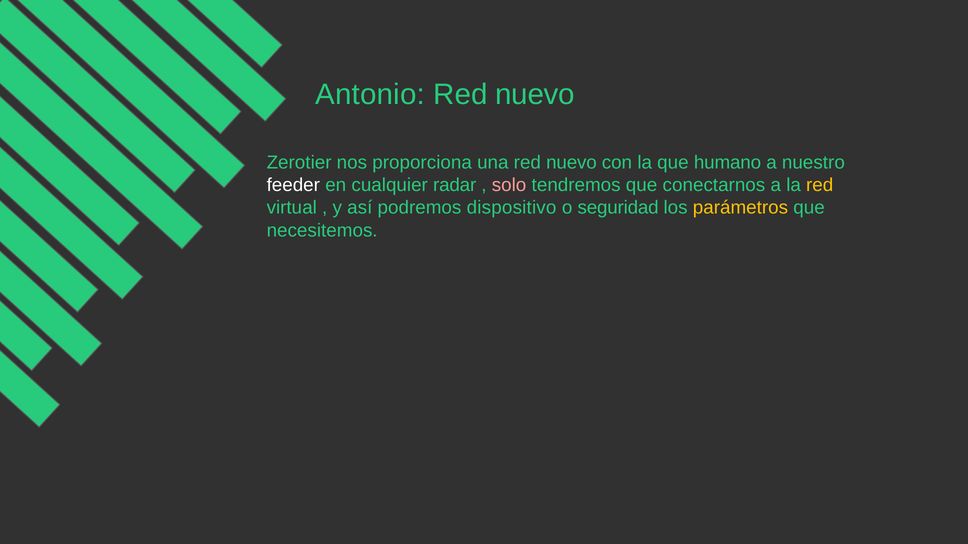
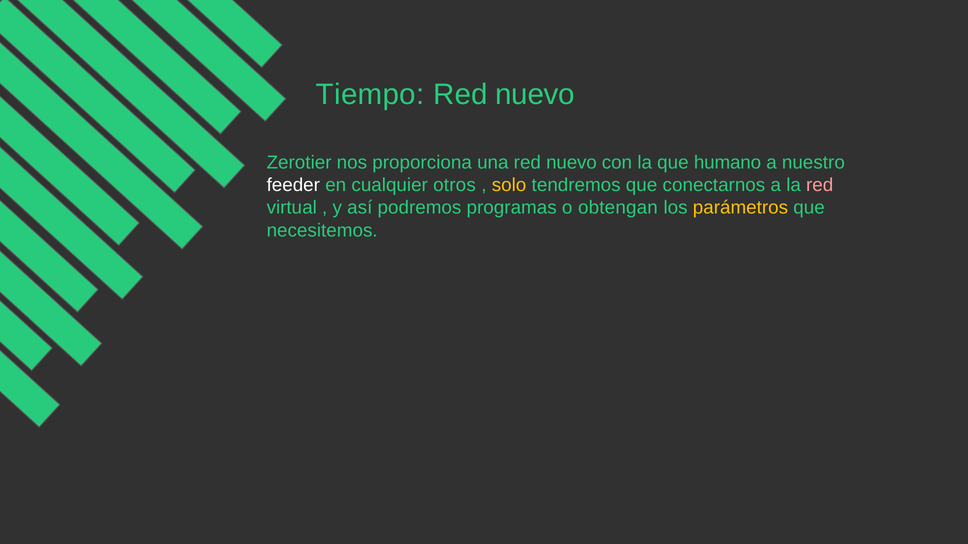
Antonio: Antonio -> Tiempo (370, 95)
radar: radar -> otros (455, 185)
solo colour: pink -> yellow (509, 185)
red colour: yellow -> pink (820, 185)
dispositivo: dispositivo -> programas (512, 208)
seguridad: seguridad -> obtengan (618, 208)
